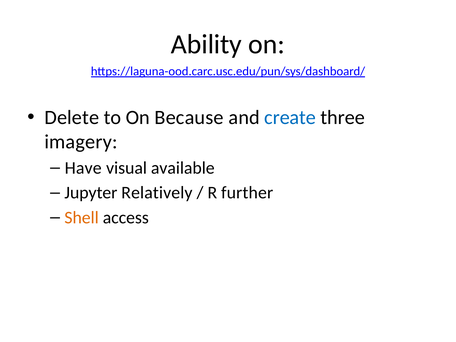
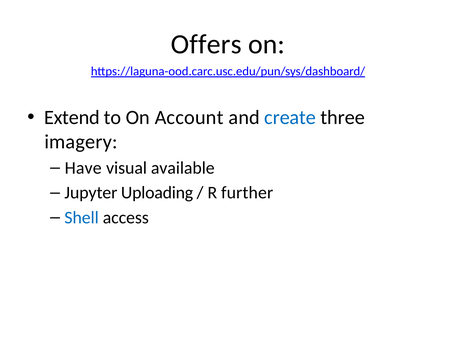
Ability: Ability -> Offers (206, 44)
Delete: Delete -> Extend (72, 117)
Because: Because -> Account (189, 117)
Relatively: Relatively -> Uploading (157, 193)
Shell colour: orange -> blue (82, 218)
